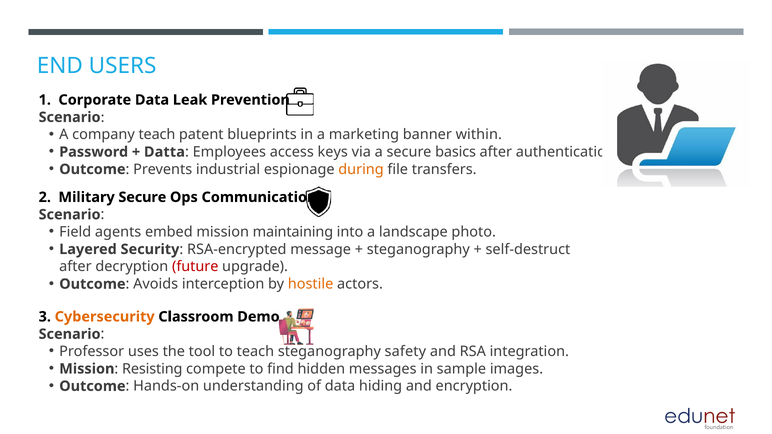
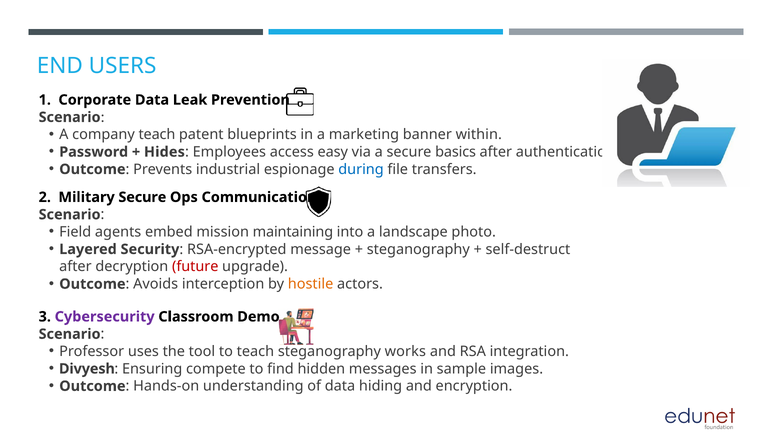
Datta: Datta -> Hides (164, 152)
keys: keys -> easy (333, 152)
during colour: orange -> blue (361, 169)
Cybersecurity colour: orange -> purple (105, 317)
safety: safety -> works (405, 352)
Mission: Mission -> Divyesh (87, 369)
Resisting: Resisting -> Ensuring (152, 369)
